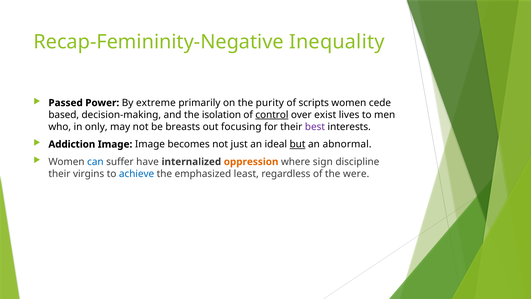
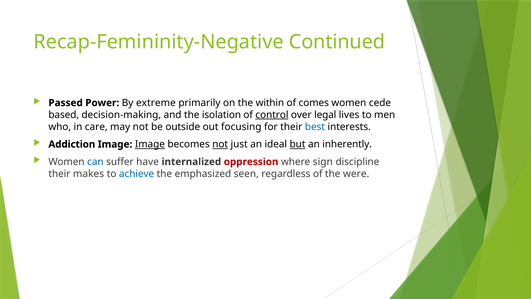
Inequality: Inequality -> Continued (337, 42)
purity: purity -> within (270, 103)
scripts: scripts -> comes (314, 103)
exist: exist -> legal (325, 115)
only: only -> care (96, 127)
breasts: breasts -> outside (183, 127)
best colour: purple -> blue (315, 127)
Image underline: none -> present (150, 144)
not underline: none -> present (220, 144)
abnormal: abnormal -> inherently (347, 144)
oppression colour: orange -> red (251, 162)
virgins: virgins -> makes (89, 174)
least: least -> seen (246, 174)
